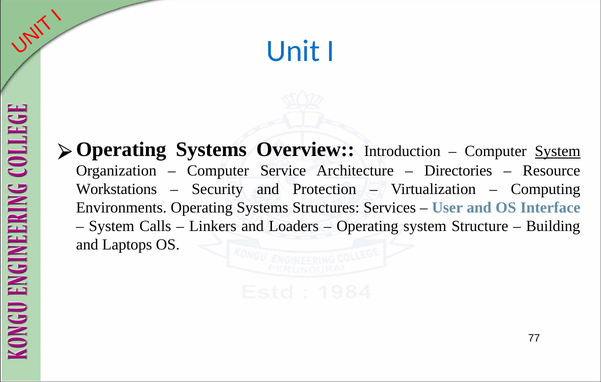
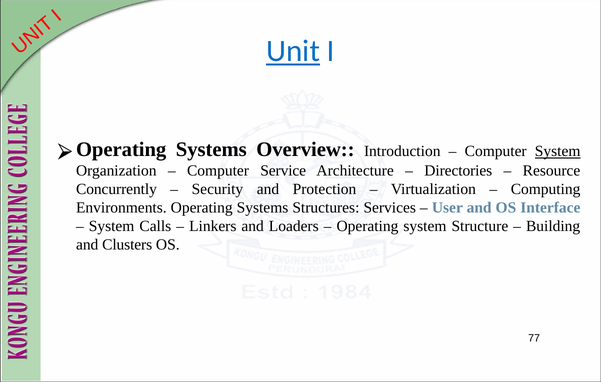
Unit underline: none -> present (293, 51)
Workstations: Workstations -> Concurrently (116, 189)
Laptops: Laptops -> Clusters (127, 245)
